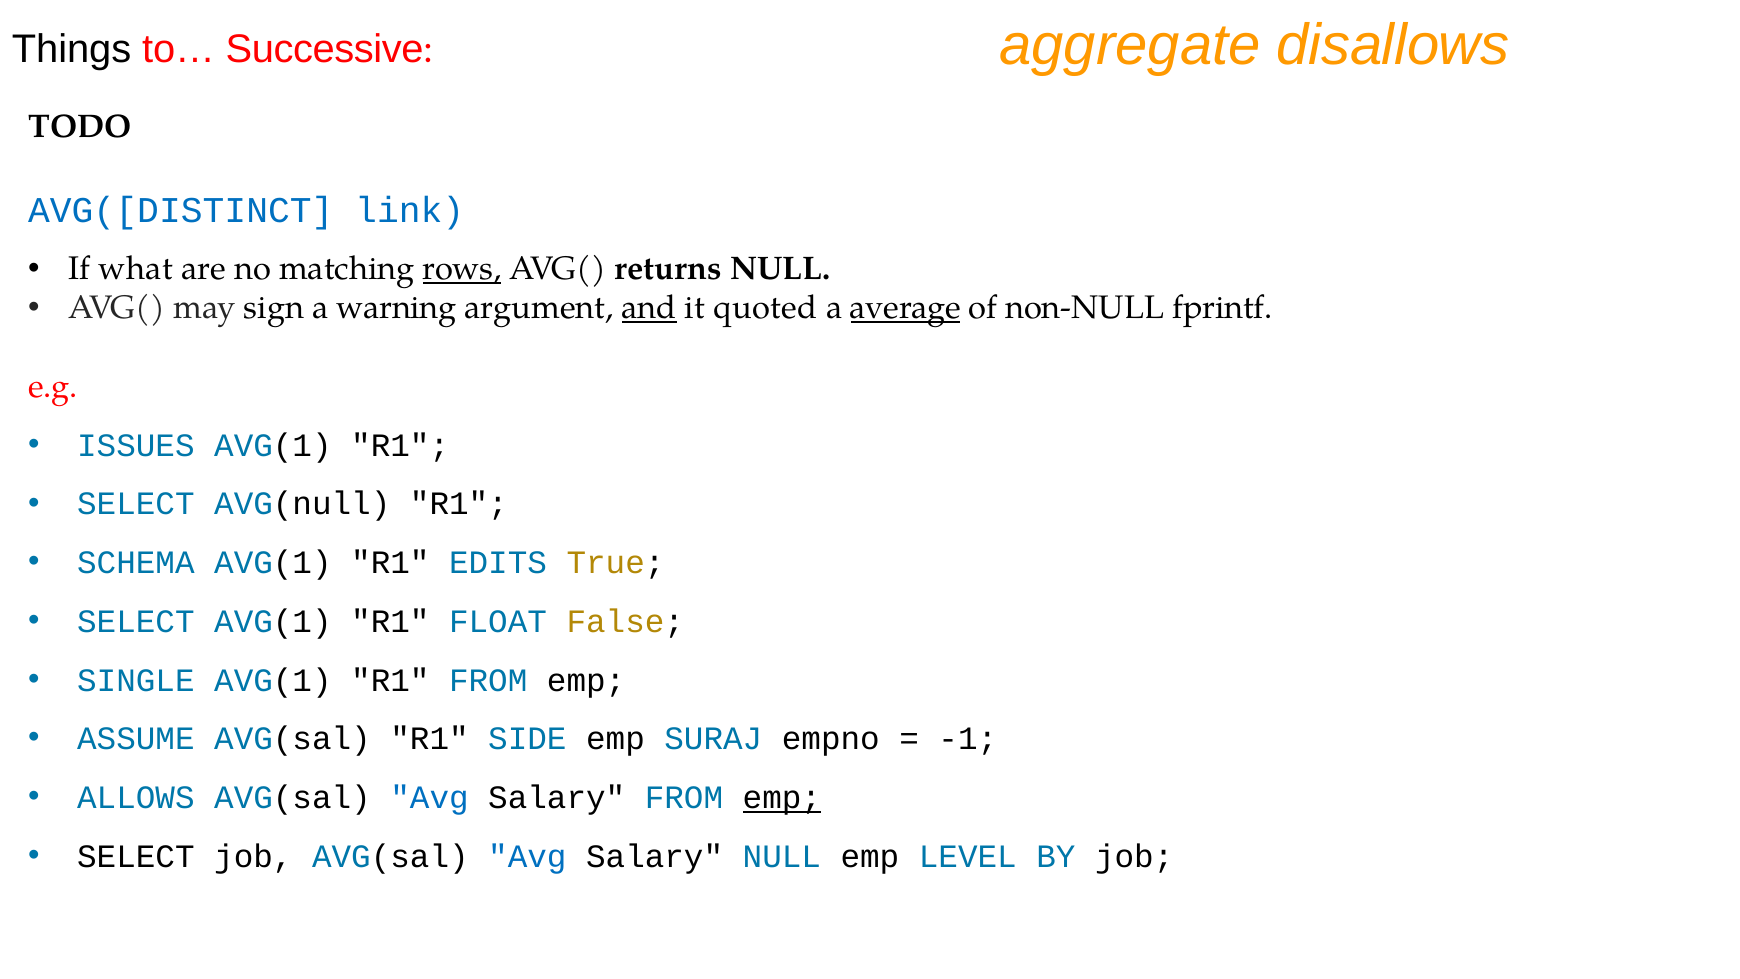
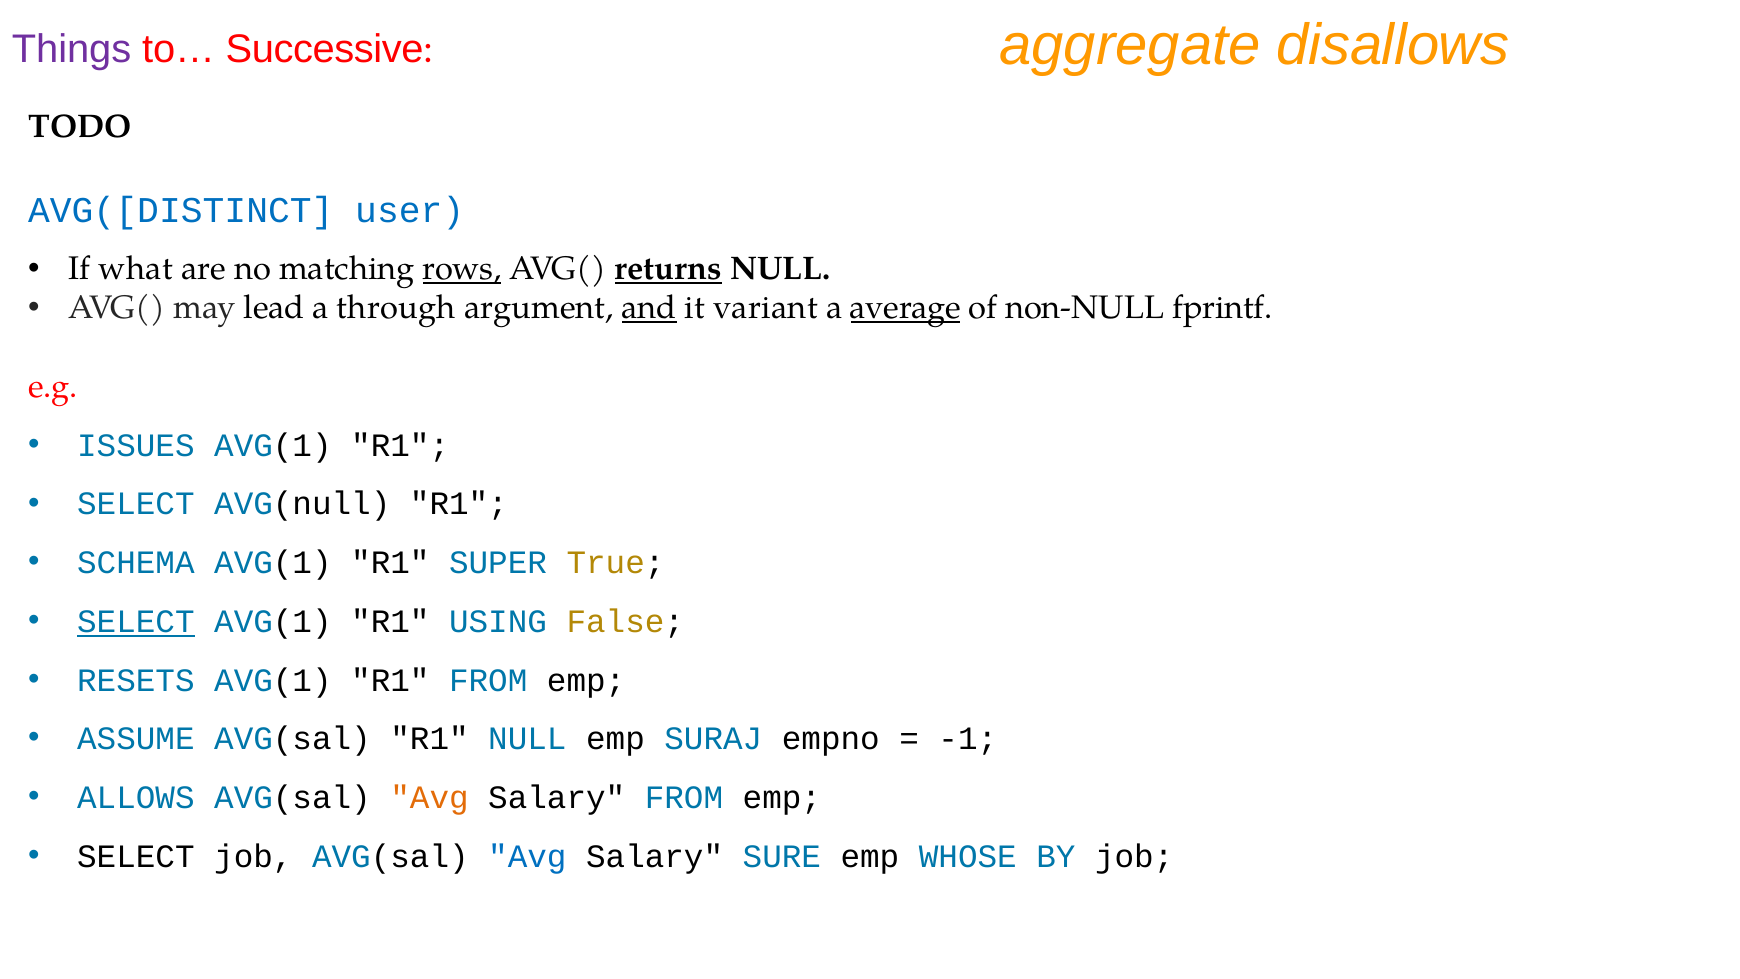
Things colour: black -> purple (72, 50)
link: link -> user (410, 211)
returns underline: none -> present (668, 269)
sign: sign -> lead (274, 308)
warning: warning -> through (396, 308)
quoted: quoted -> variant (765, 308)
EDITS: EDITS -> SUPER (498, 563)
SELECT underline: none -> present (136, 621)
FLOAT: FLOAT -> USING (498, 621)
SINGLE: SINGLE -> RESETS (136, 680)
R1 SIDE: SIDE -> NULL (527, 739)
Avg colour: blue -> orange (430, 798)
emp underline: present -> none (782, 798)
Salary NULL: NULL -> SURE (782, 856)
LEVEL: LEVEL -> WHOSE (968, 856)
